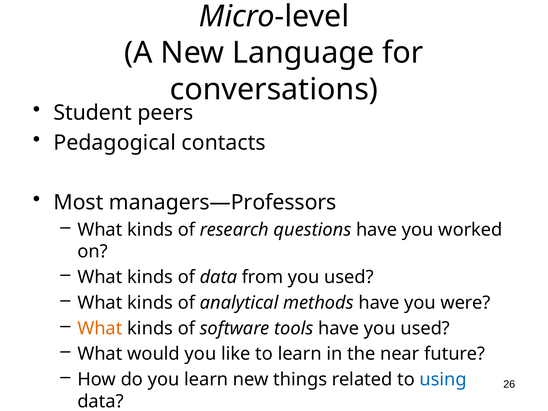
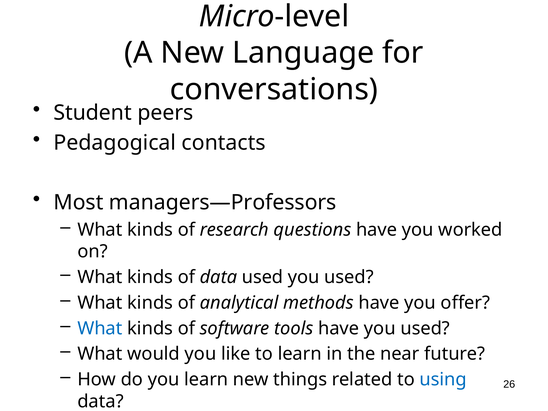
data from: from -> used (263, 277)
were: were -> offer (465, 303)
What colour: orange -> blue (100, 328)
